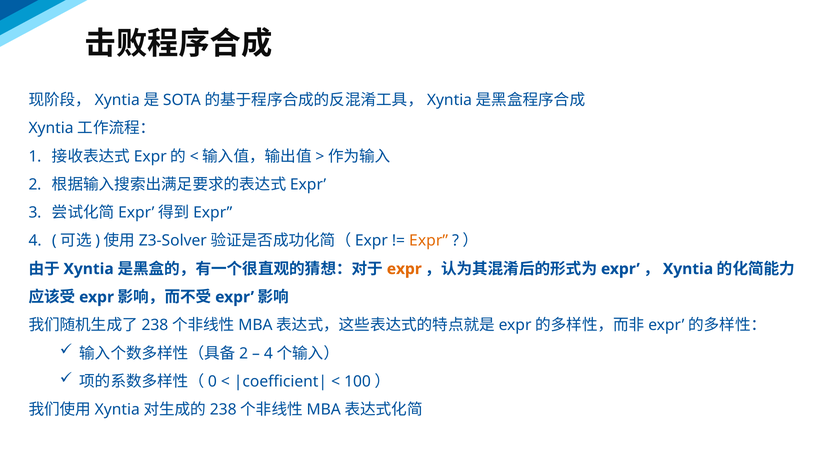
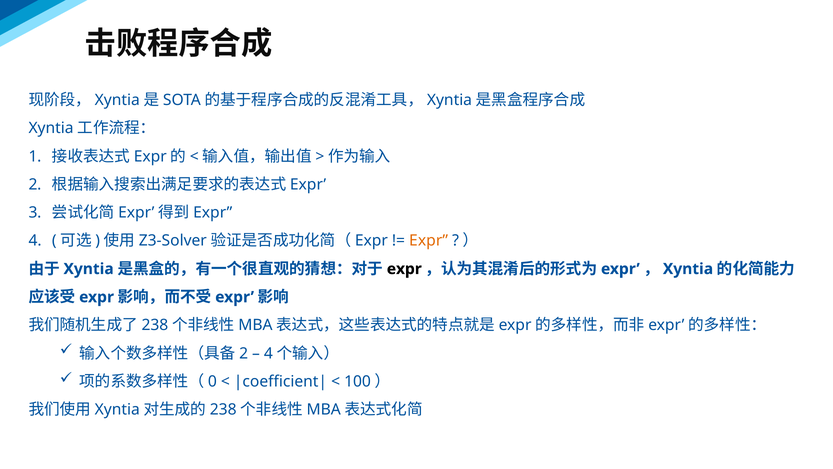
expr colour: orange -> black (404, 269)
